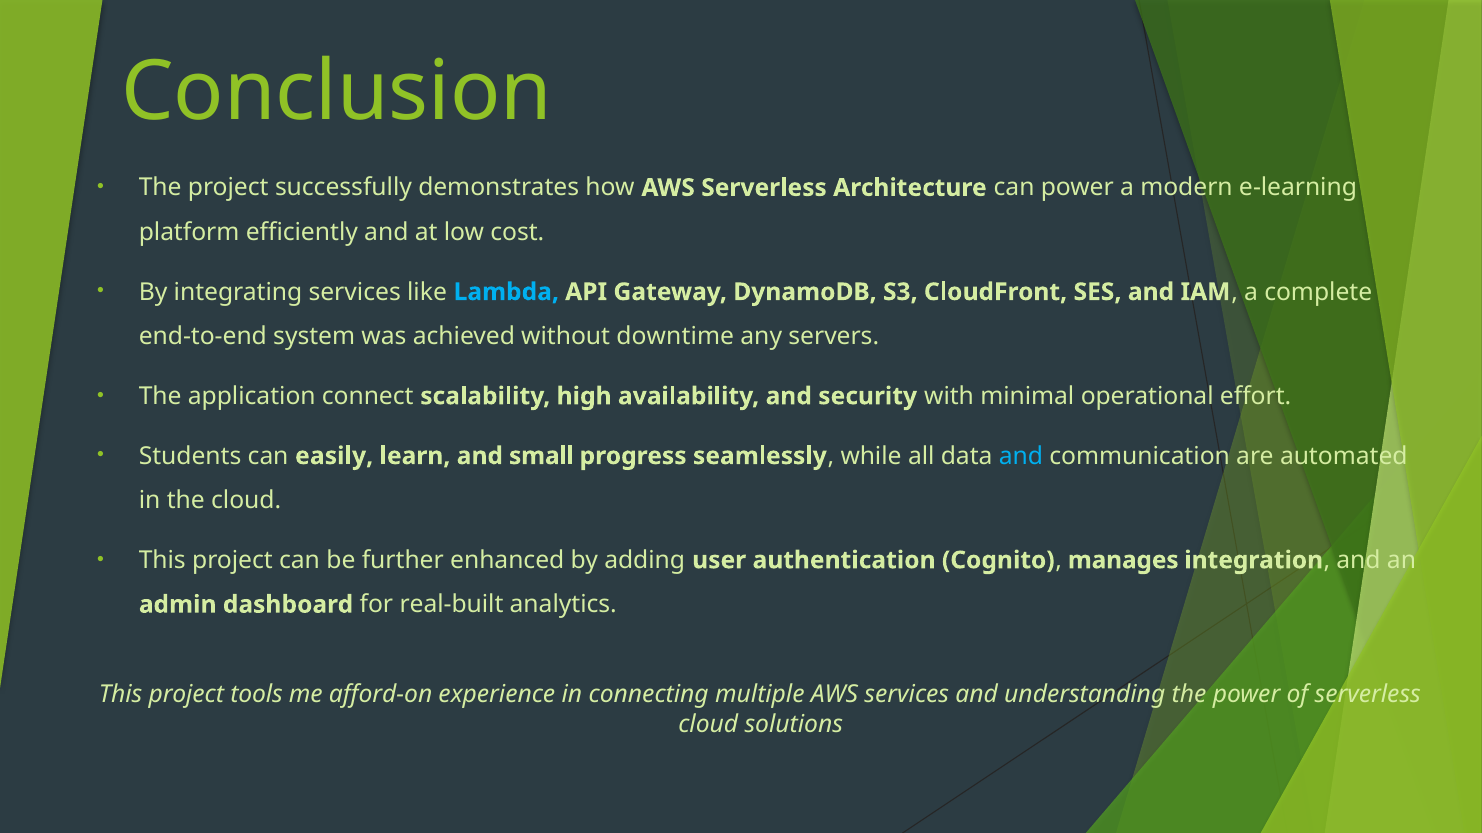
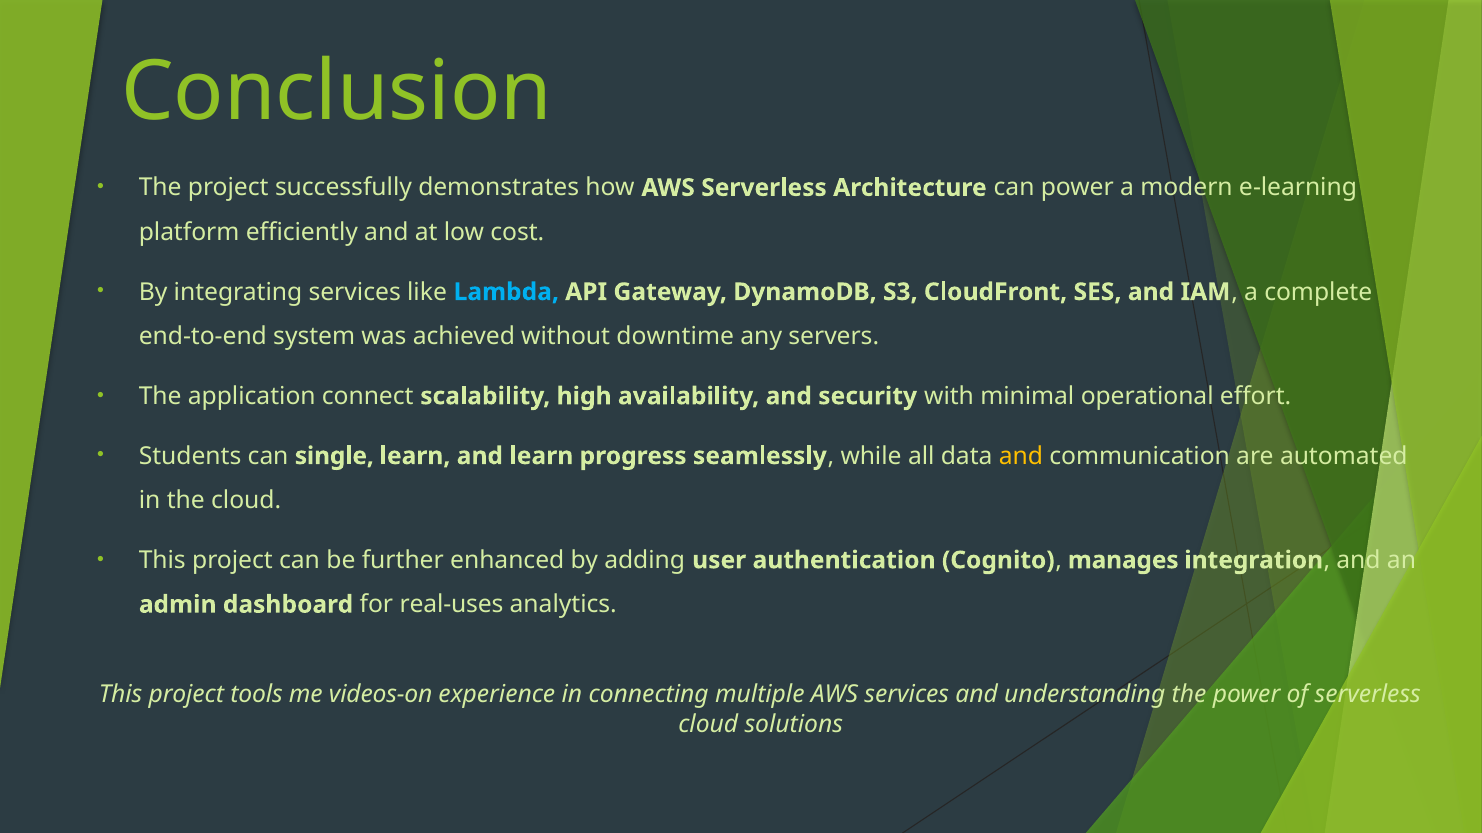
easily: easily -> single (334, 456)
and small: small -> learn (541, 456)
and colour: light blue -> yellow (1021, 456)
real-built: real-built -> real-uses (452, 605)
afford-on: afford-on -> videos-on (381, 695)
